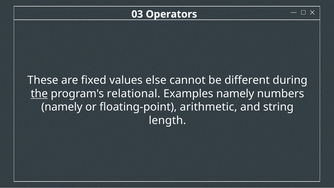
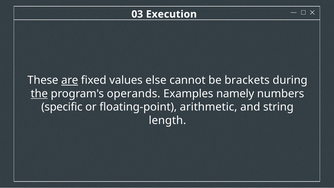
Operators: Operators -> Execution (171, 14)
are underline: none -> present (70, 80)
different: different -> brackets (247, 80)
relational: relational -> operands (134, 94)
namely: namely -> specific (62, 107)
